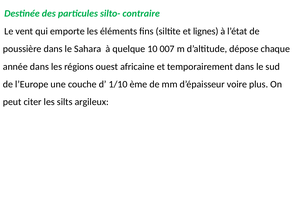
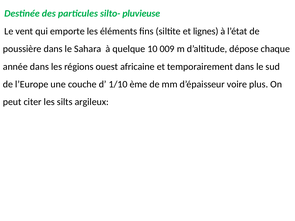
contraire: contraire -> pluvieuse (141, 14)
007: 007 -> 009 (167, 49)
